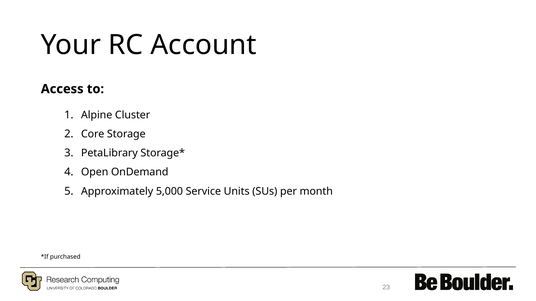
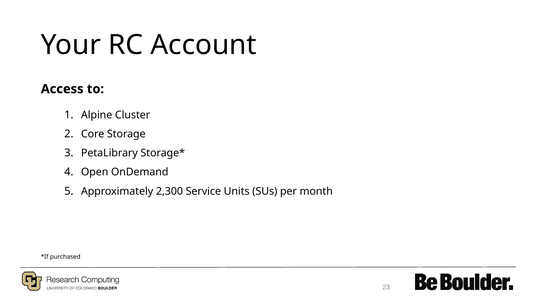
5,000: 5,000 -> 2,300 (169, 192)
